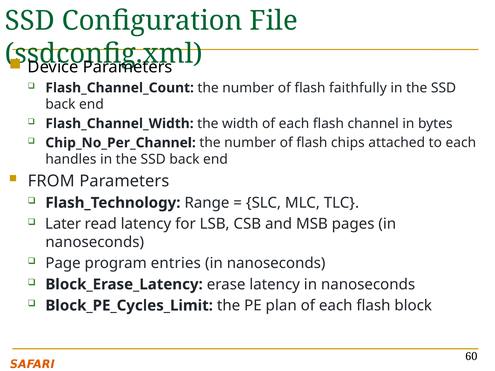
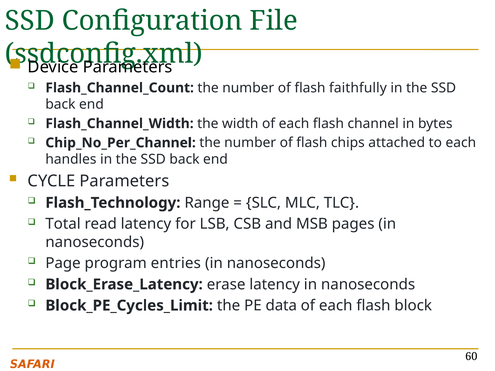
FROM: FROM -> CYCLE (51, 181)
Later: Later -> Total (63, 224)
plan: plan -> data (281, 306)
